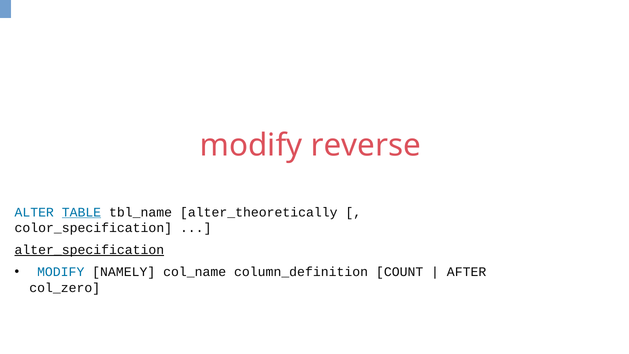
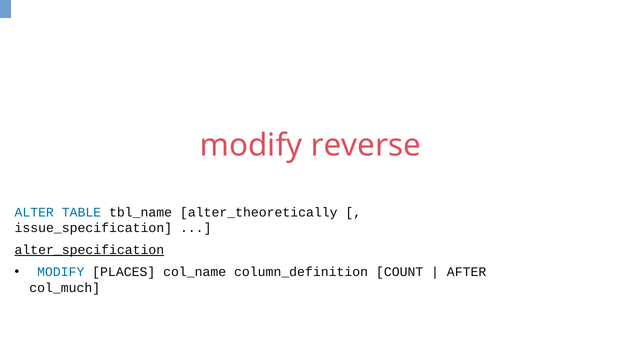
TABLE underline: present -> none (81, 212)
color_specification: color_specification -> issue_specification (93, 228)
NAMELY: NAMELY -> PLACES (124, 272)
col_zero: col_zero -> col_much (65, 288)
